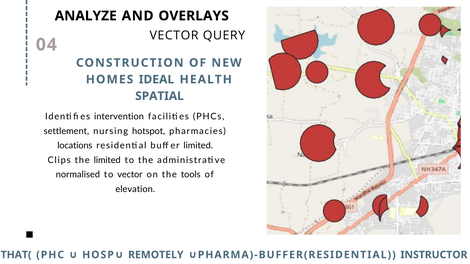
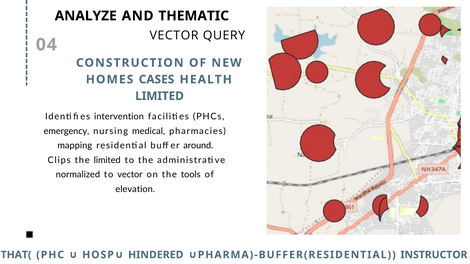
OVERLAYS: OVERLAYS -> THEMATIC (194, 16)
IDEAL: IDEAL -> CASES (157, 80)
SPATIAL: SPATIAL -> LIMITED (160, 96)
settlement: settlement -> emergency (66, 131)
hotspot: hotspot -> medical (149, 131)
locations: locations -> mapping (75, 146)
buffer limited: limited -> around (198, 146)
normalised: normalised -> normalized (78, 175)
REMOTELY: REMOTELY -> HINDERED (156, 255)
